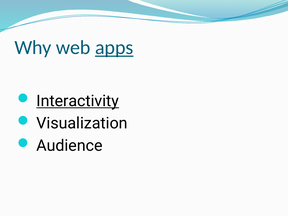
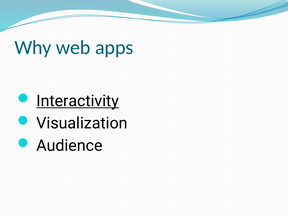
apps underline: present -> none (114, 48)
